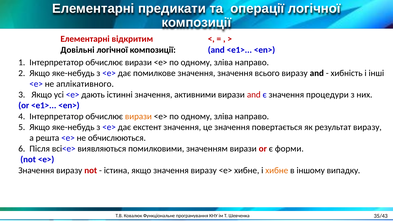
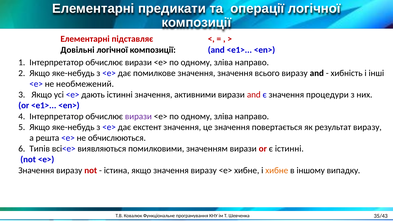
відкритим: відкритим -> підставляє (132, 39)
аплікативного: аплікативного -> необмежений (85, 84)
вирази colour: orange -> purple (138, 116)
Після: Після -> Типів (40, 149)
є форми: форми -> істинні (289, 149)
